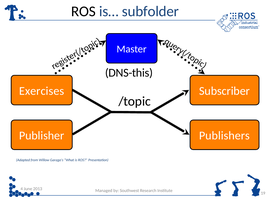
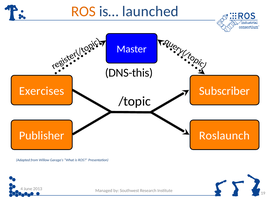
ROS colour: black -> orange (84, 11)
subfolder: subfolder -> launched (150, 11)
Publishers: Publishers -> Roslaunch (224, 136)
